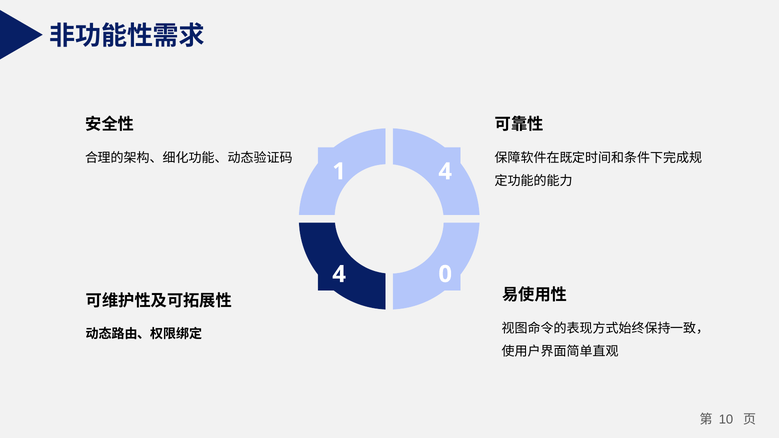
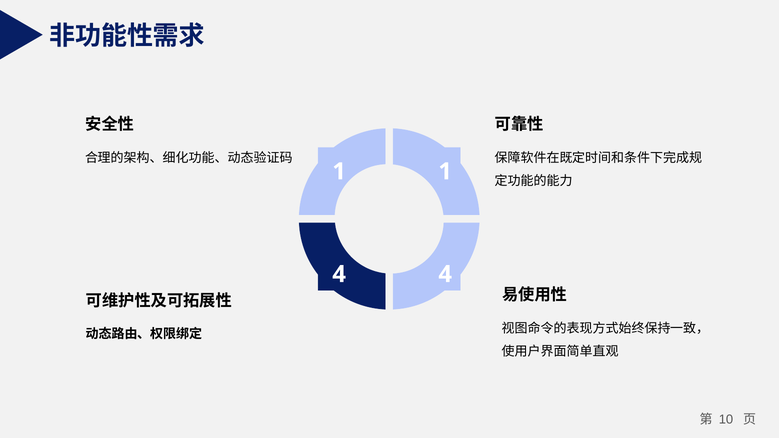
1 4: 4 -> 1 (445, 172)
4 0: 0 -> 4 (445, 274)
